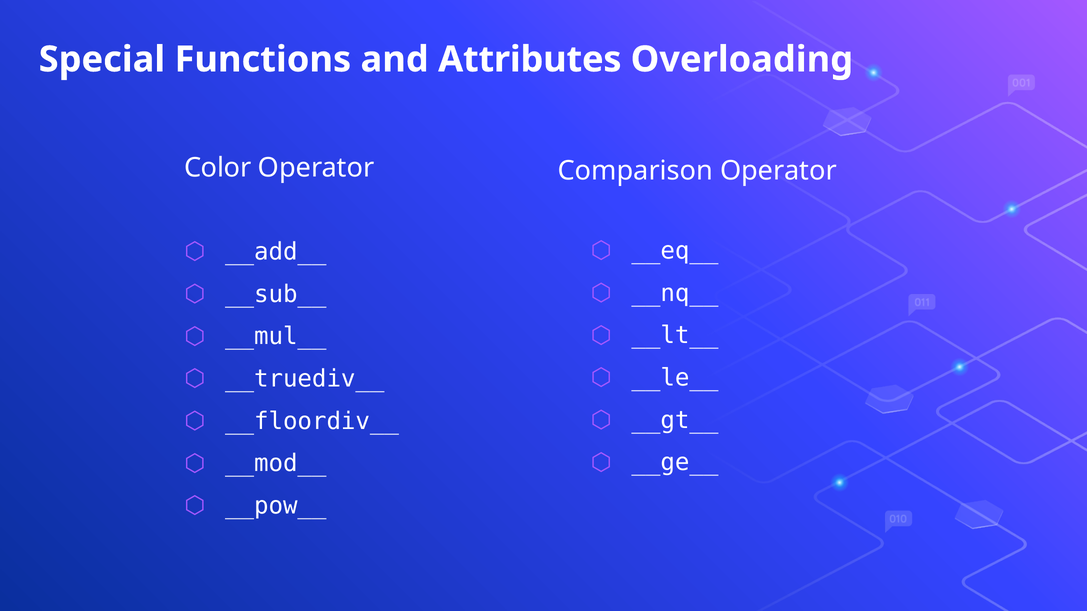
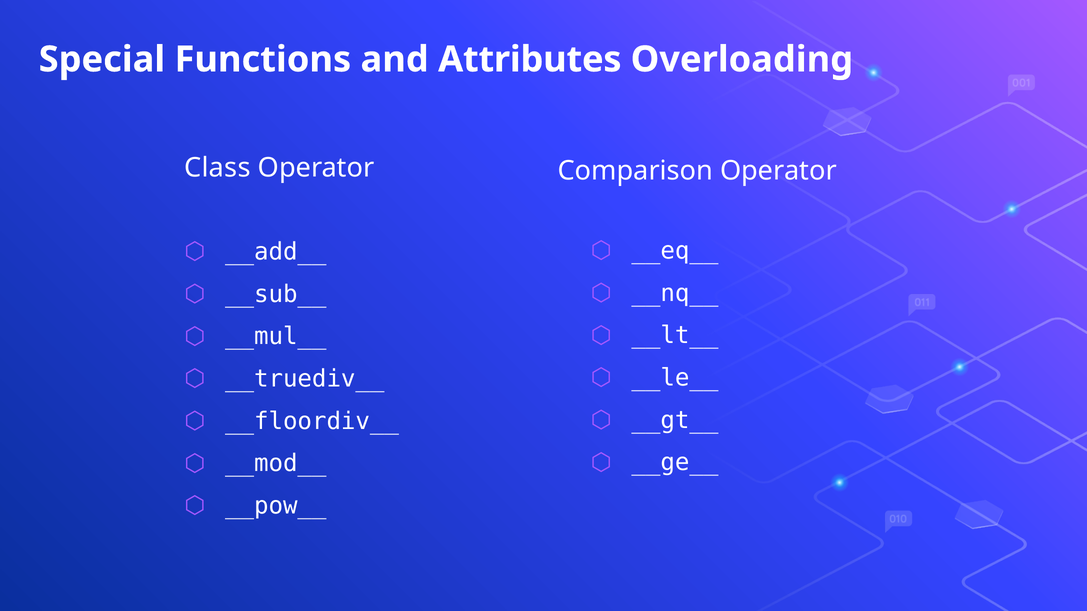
Color: Color -> Class (217, 168)
